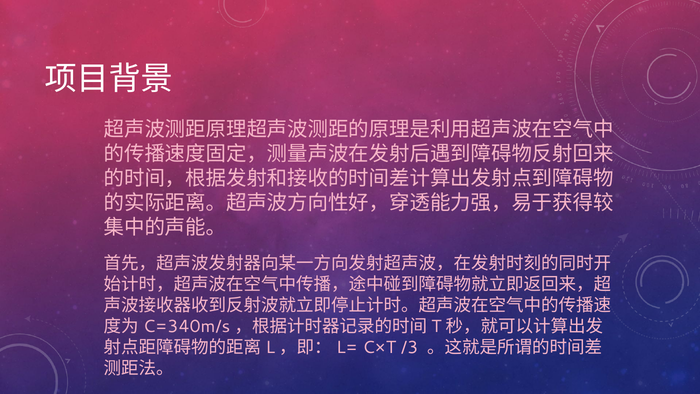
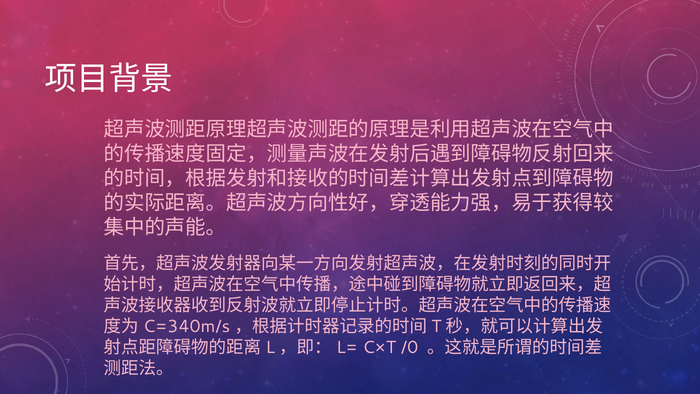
/3: /3 -> /0 (410, 347)
